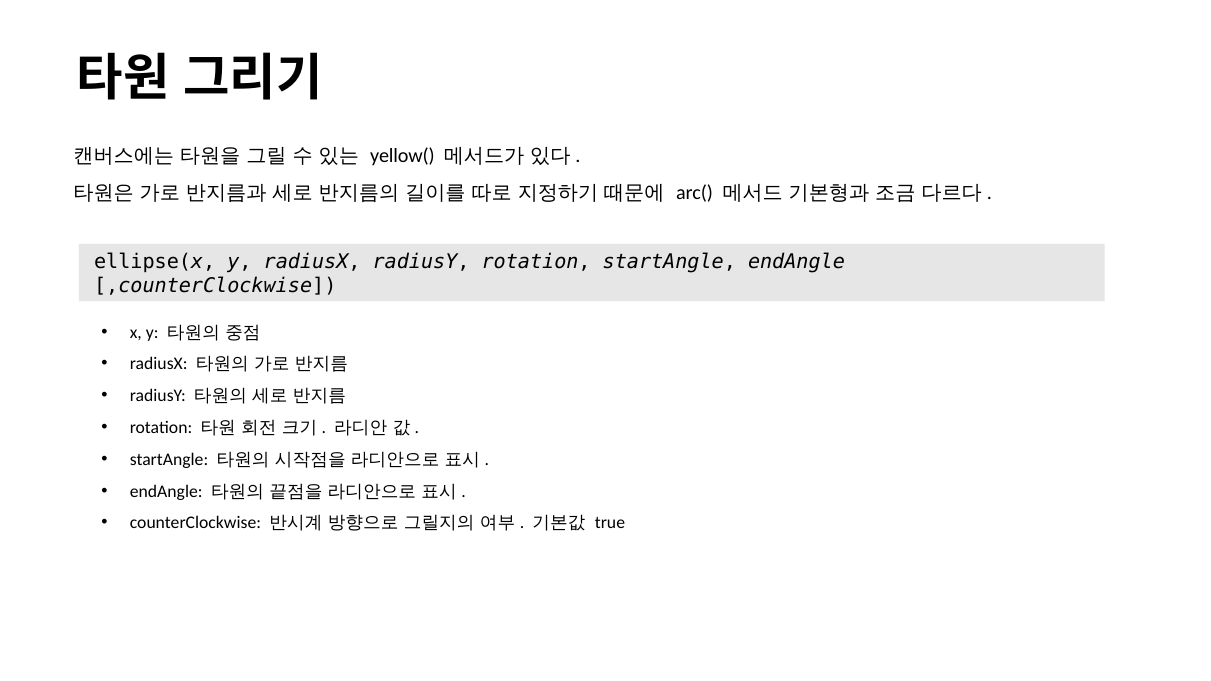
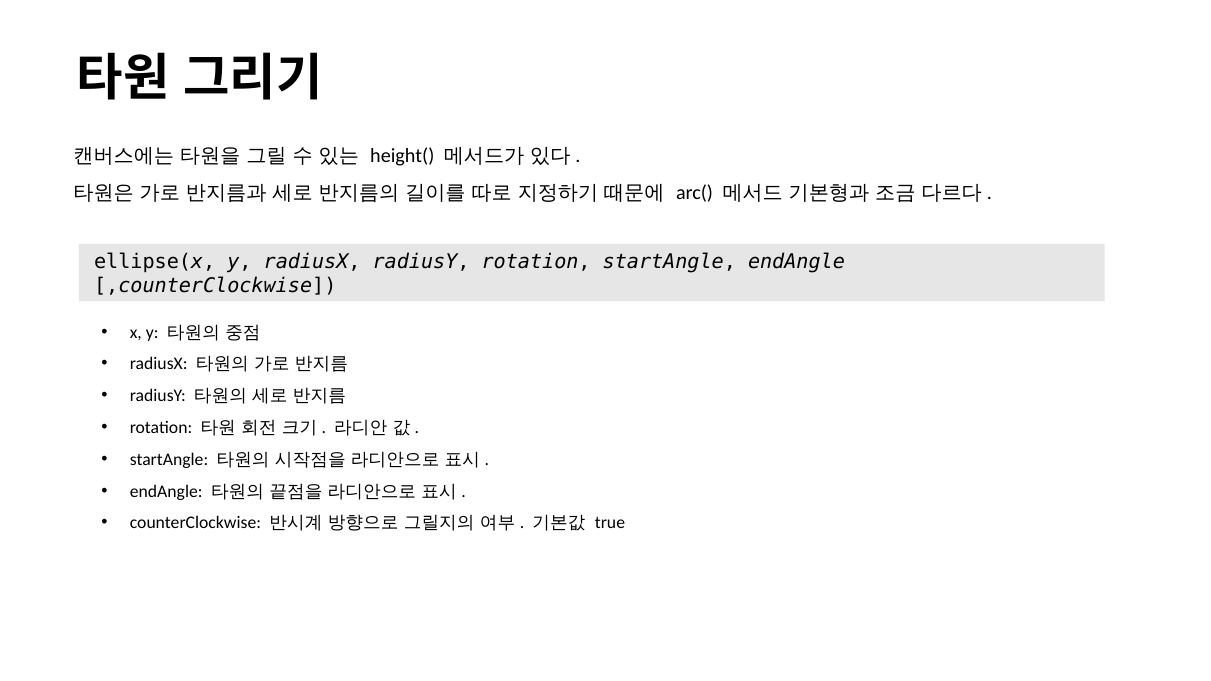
yellow(: yellow( -> height( (402, 156)
